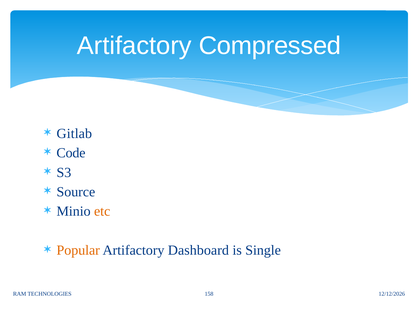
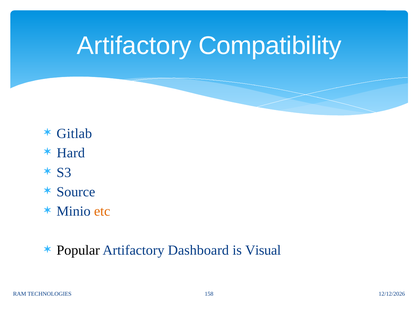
Compressed: Compressed -> Compatibility (270, 46)
Code: Code -> Hard (71, 153)
Popular colour: orange -> black (78, 251)
Single: Single -> Visual (263, 251)
